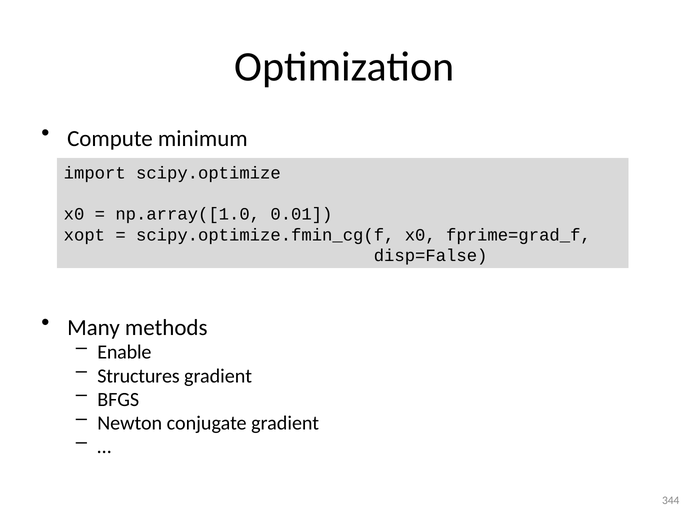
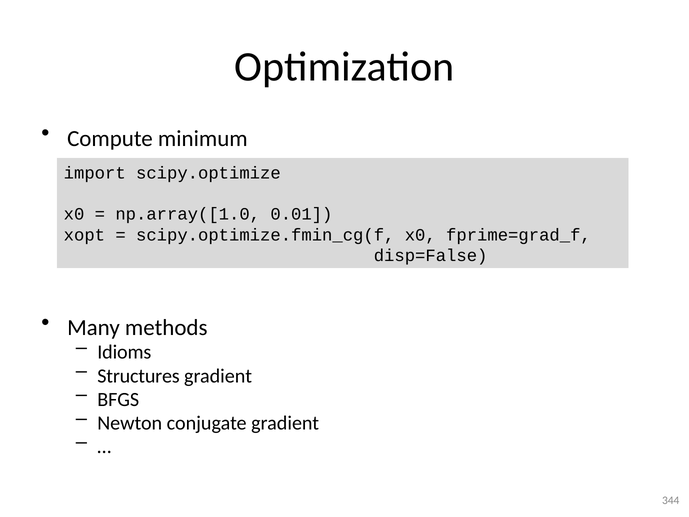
Enable: Enable -> Idioms (124, 352)
